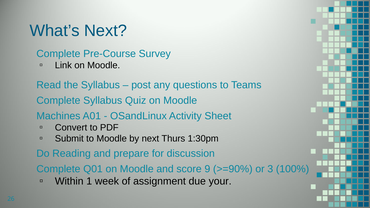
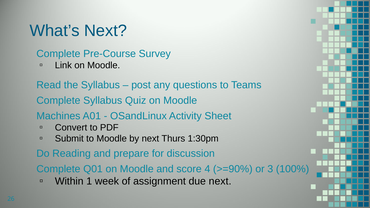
9: 9 -> 4 (207, 169)
due your: your -> next (220, 181)
